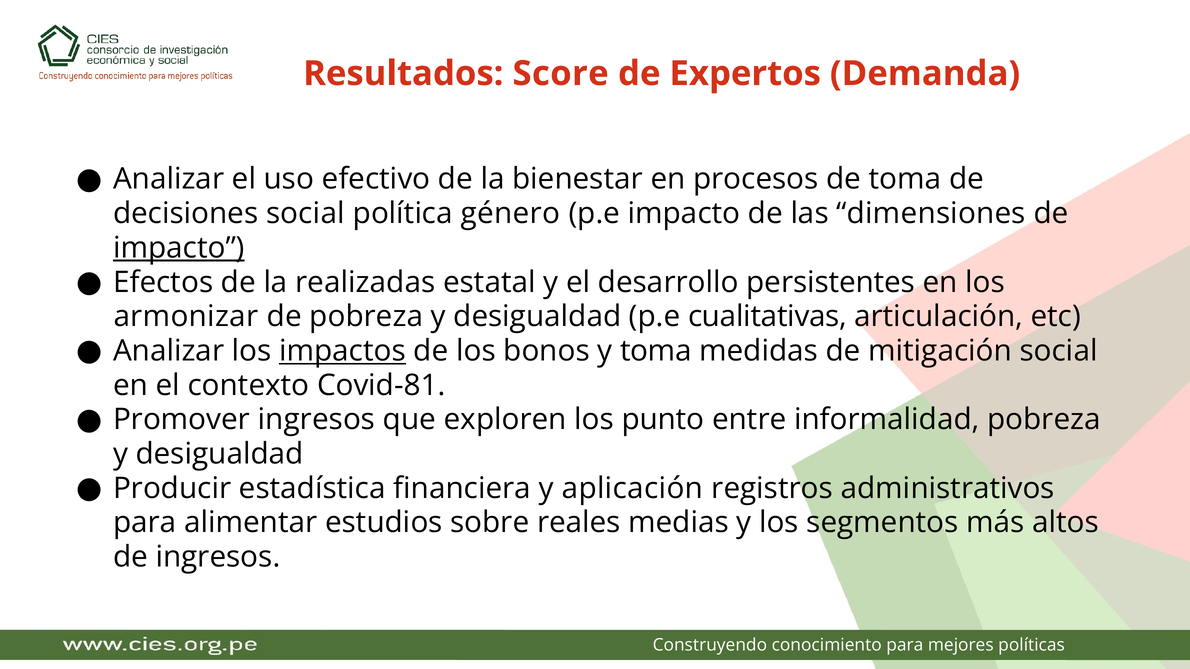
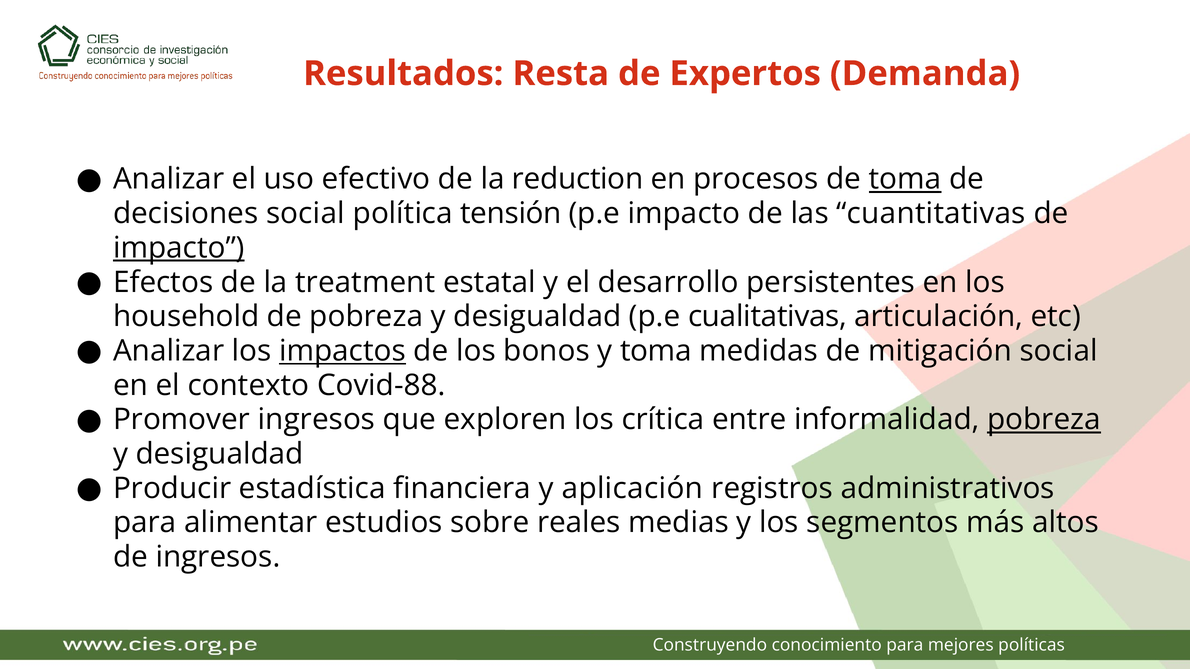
Score: Score -> Resta (561, 74)
bienestar: bienestar -> reduction (578, 179)
toma underline: none -> present (905, 179)
género: género -> tensión (511, 214)
dimensiones: dimensiones -> cuantitativas (931, 214)
realizadas: realizadas -> treatment (365, 282)
armonizar: armonizar -> household (186, 317)
Covid-81: Covid-81 -> Covid-88 (381, 385)
punto: punto -> crítica (663, 420)
pobreza underline: none -> present (1044, 420)
